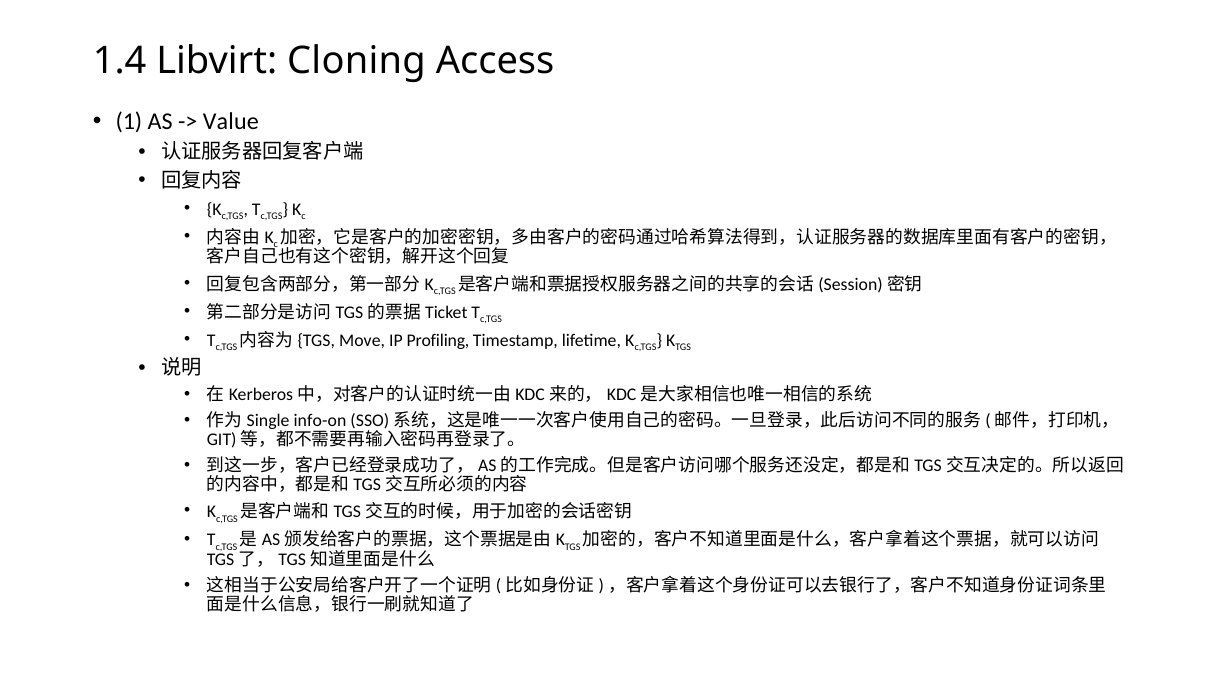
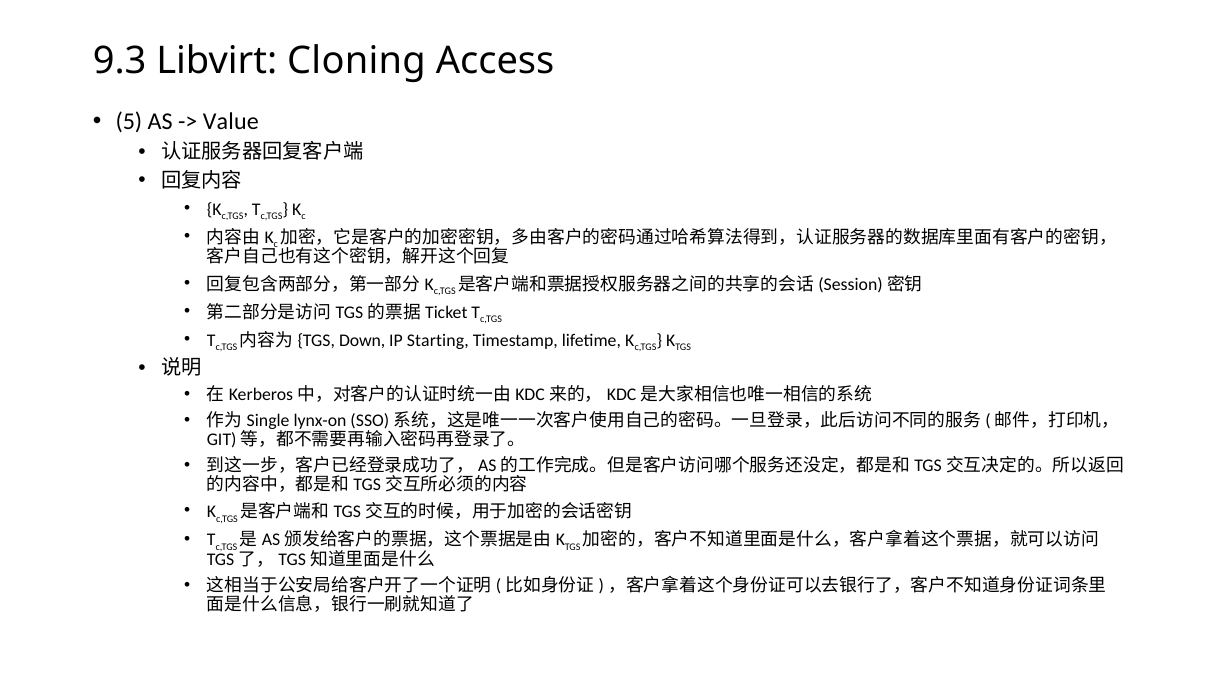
1.4: 1.4 -> 9.3 (120, 61)
1: 1 -> 5 (129, 122)
Move: Move -> Down (362, 340)
Profiling: Profiling -> Starting (438, 340)
info-on: info-on -> lynx-on (320, 420)
